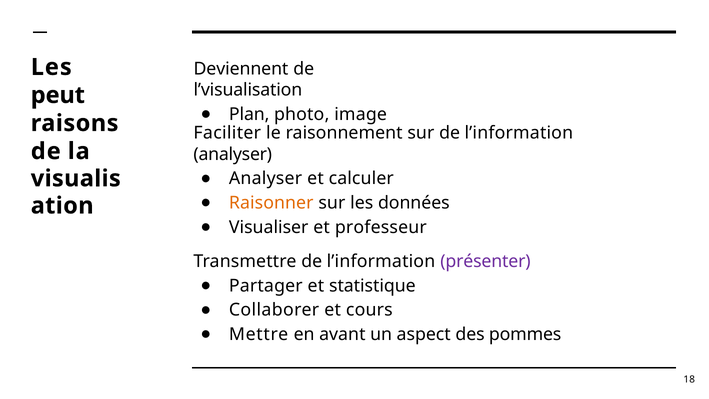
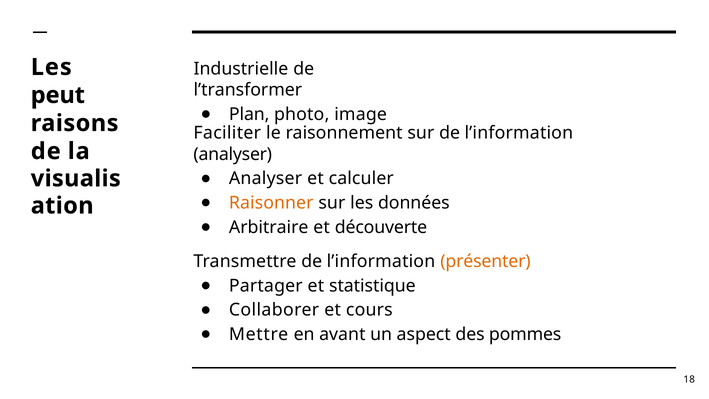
Deviennent: Deviennent -> Industrielle (241, 69)
l’visualisation: l’visualisation -> l’transformer (248, 90)
Visualiser: Visualiser -> Arbitraire (269, 227)
professeur: professeur -> découverte (381, 227)
présenter colour: purple -> orange (485, 261)
